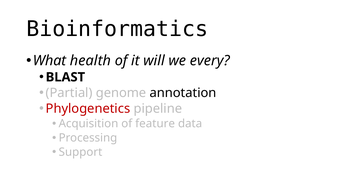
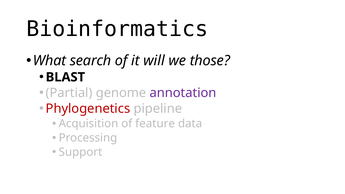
health: health -> search (91, 61)
every: every -> those (210, 61)
annotation colour: black -> purple (183, 93)
